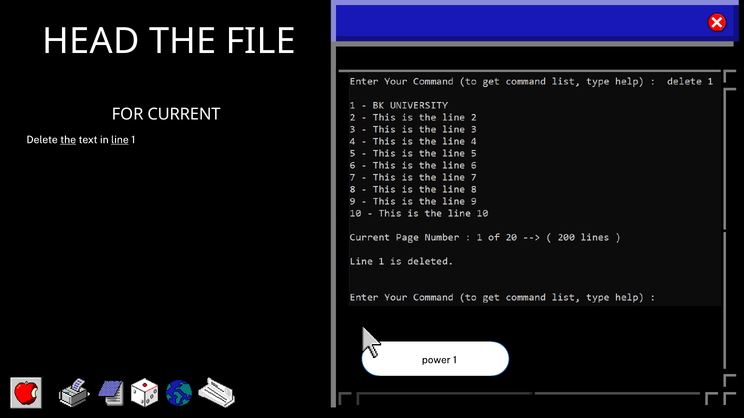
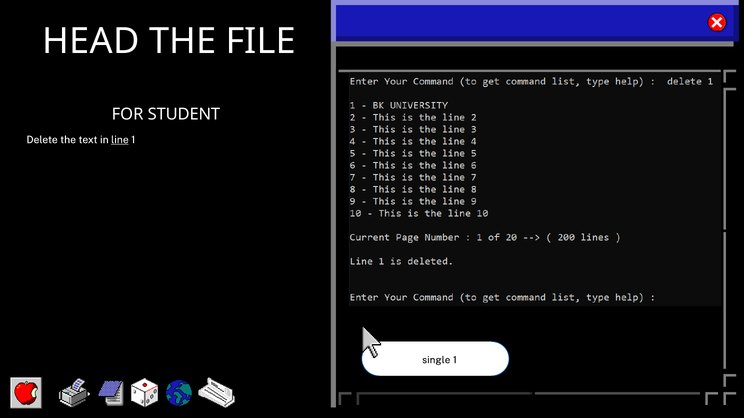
CURRENT: CURRENT -> STUDENT (184, 114)
the underline: present -> none (68, 140)
power: power -> single (436, 360)
